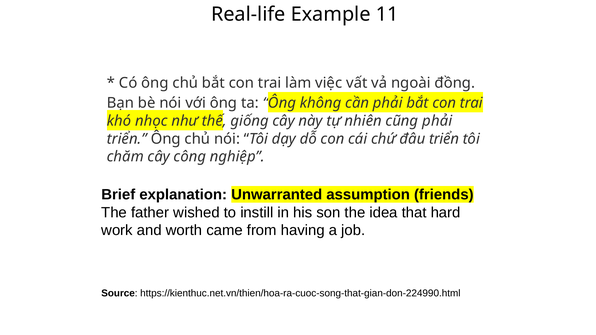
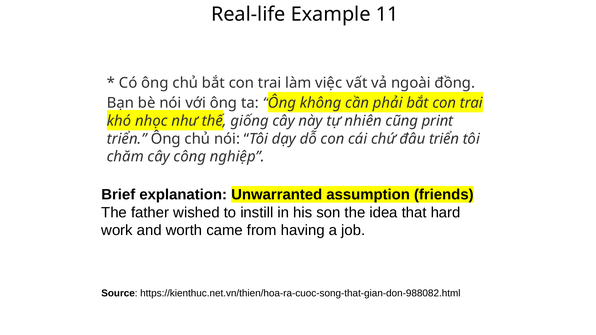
cũng phải: phải -> print (437, 121)
https://kienthuc.net.vn/thien/hoa-ra-cuoc-song-that-gian-don-224990.html: https://kienthuc.net.vn/thien/hoa-ra-cuoc-song-that-gian-don-224990.html -> https://kienthuc.net.vn/thien/hoa-ra-cuoc-song-that-gian-don-988082.html (300, 294)
